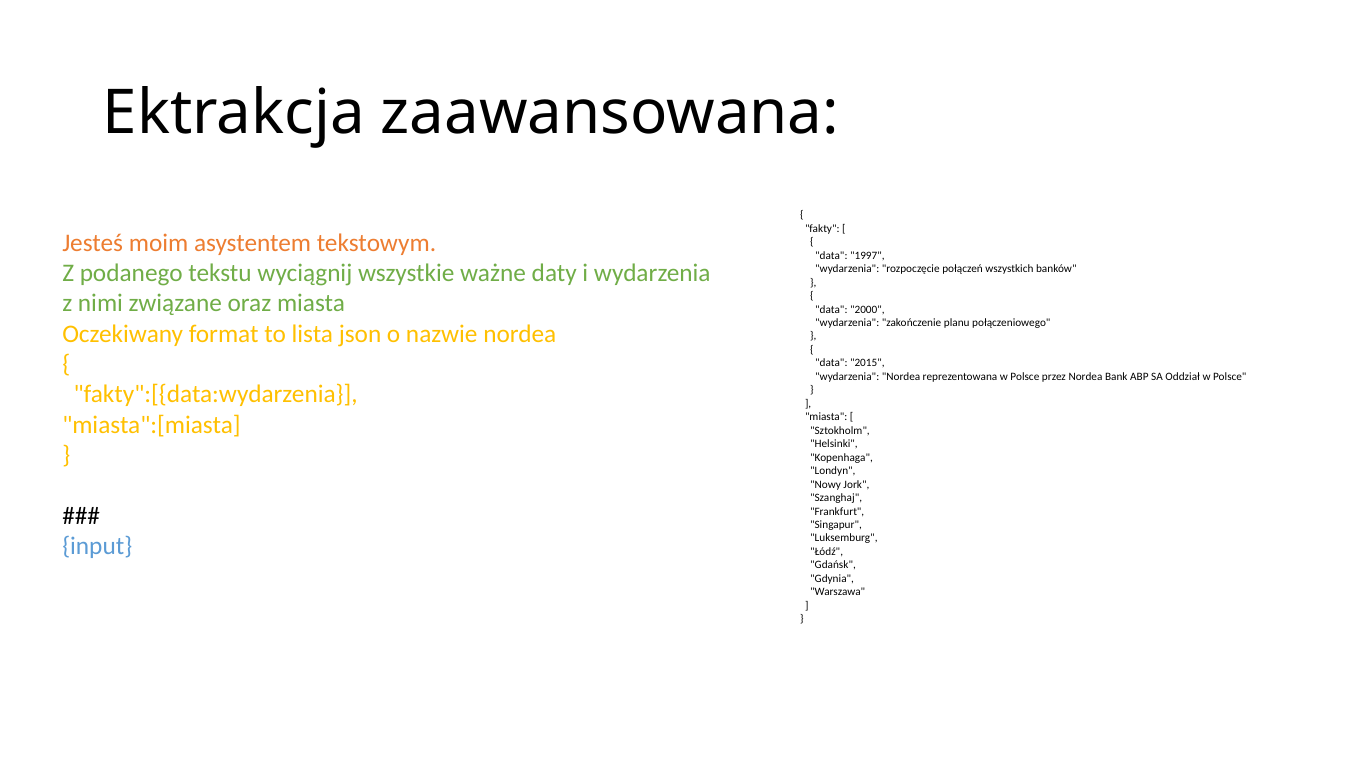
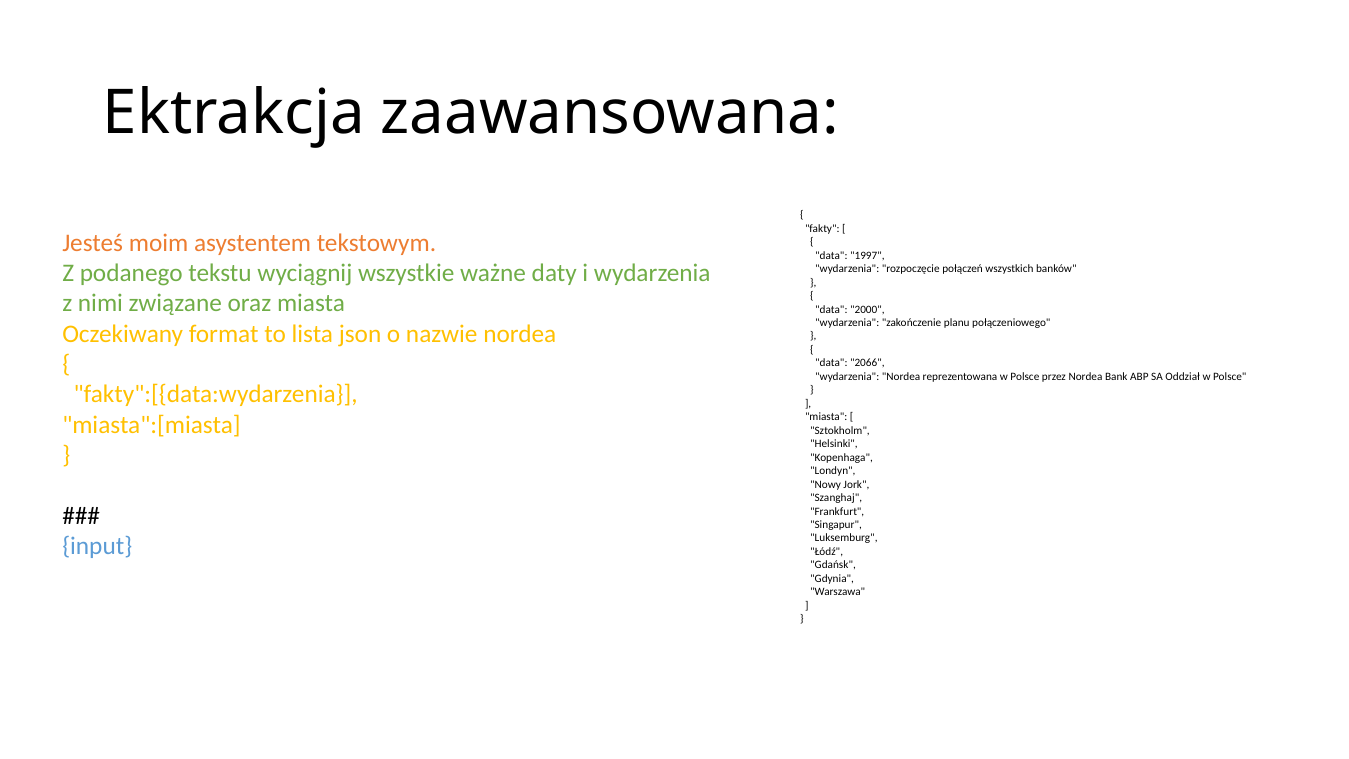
2015: 2015 -> 2066 (867, 363)
